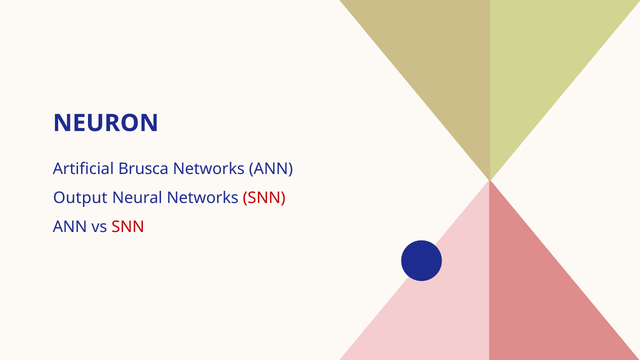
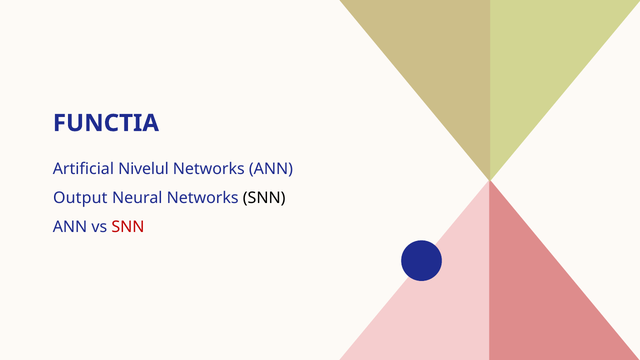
NEURON: NEURON -> FUNCTIA (106, 123)
Brusca: Brusca -> Nivelul (143, 169)
SNN colour: red -> black (264, 198)
